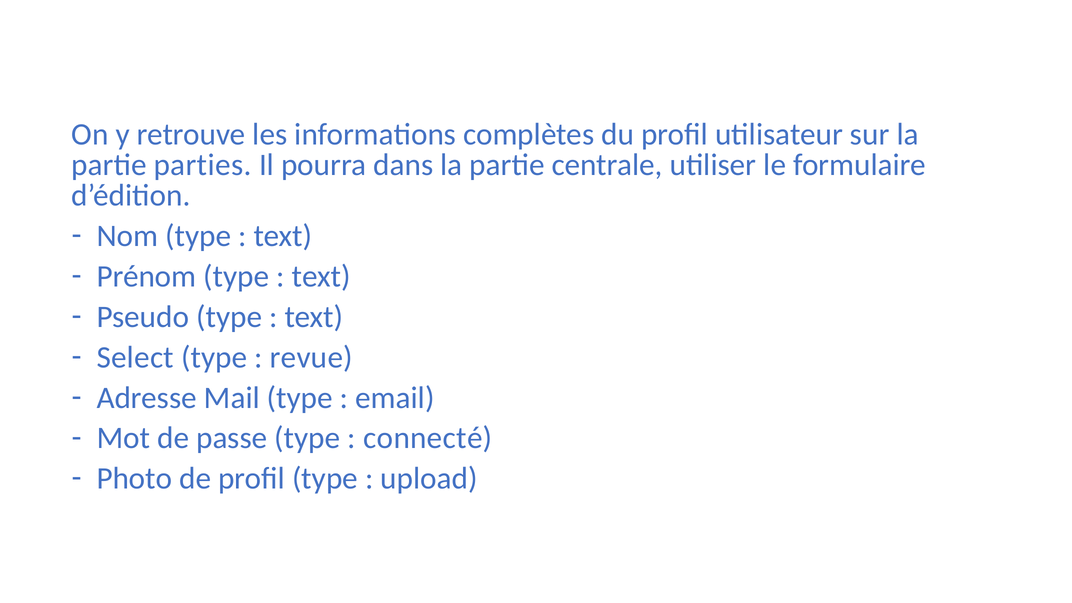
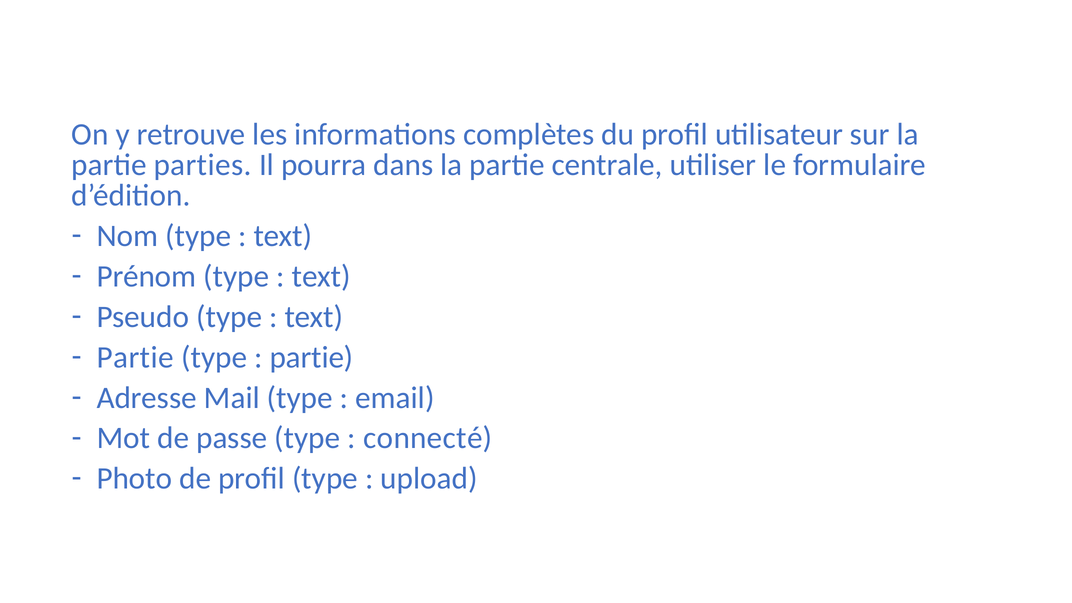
Select: Select -> Partie (135, 357)
revue: revue -> partie (311, 357)
